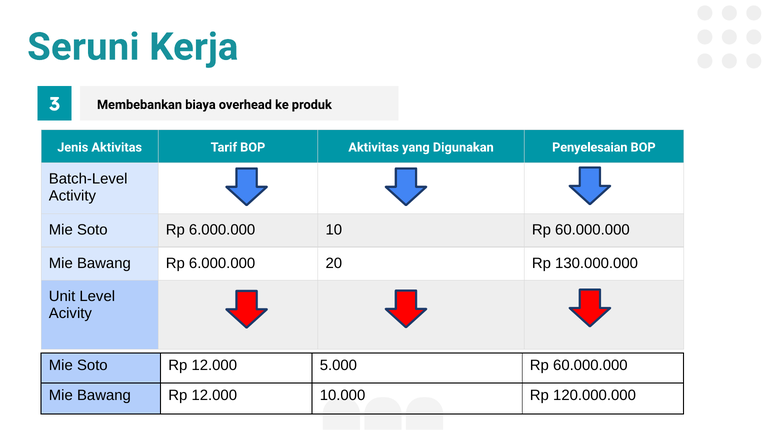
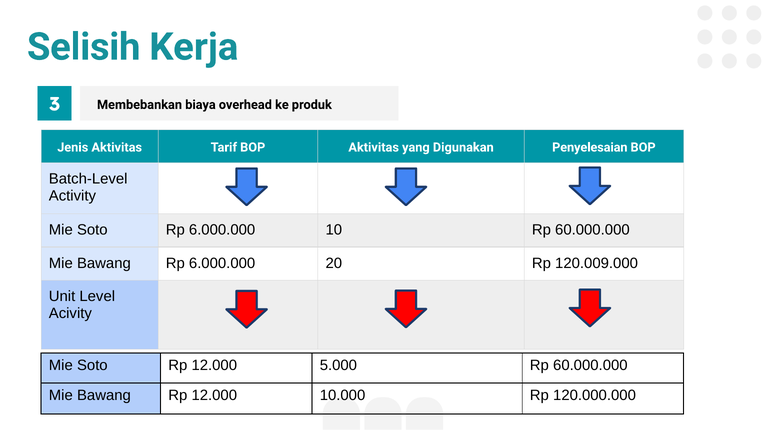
Seruni: Seruni -> Selisih (84, 47)
130.000.000: 130.000.000 -> 120.009.000 (597, 263)
